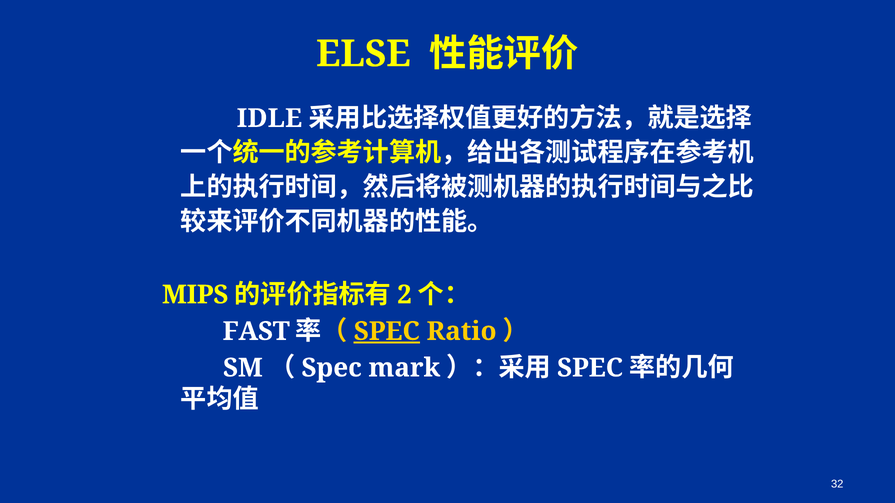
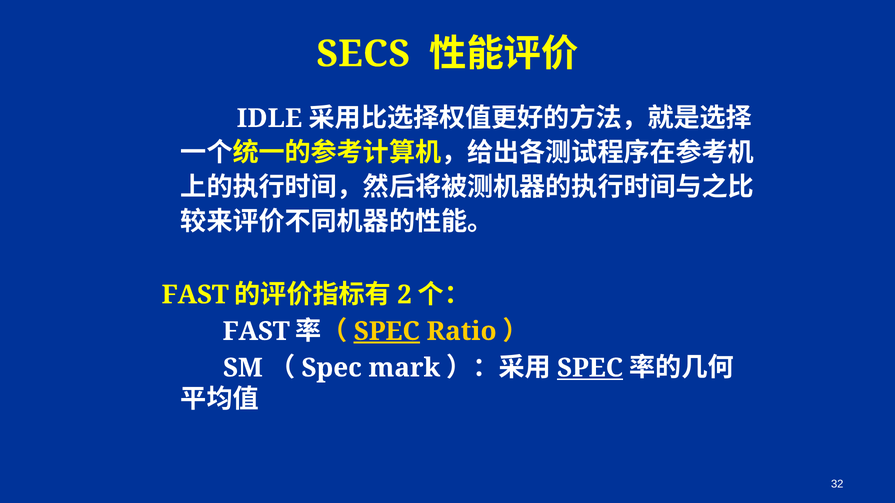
ELSE: ELSE -> SECS (363, 54)
MIPS: MIPS -> FAST (195, 295)
SPEC underline: none -> present (590, 368)
